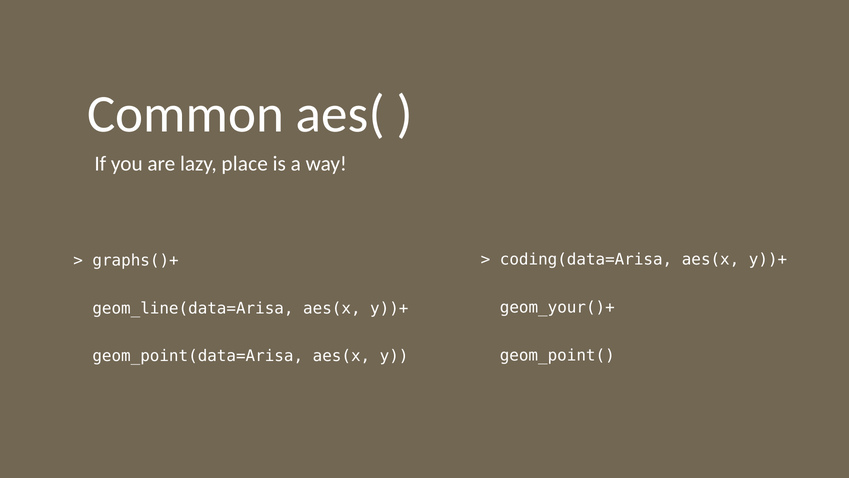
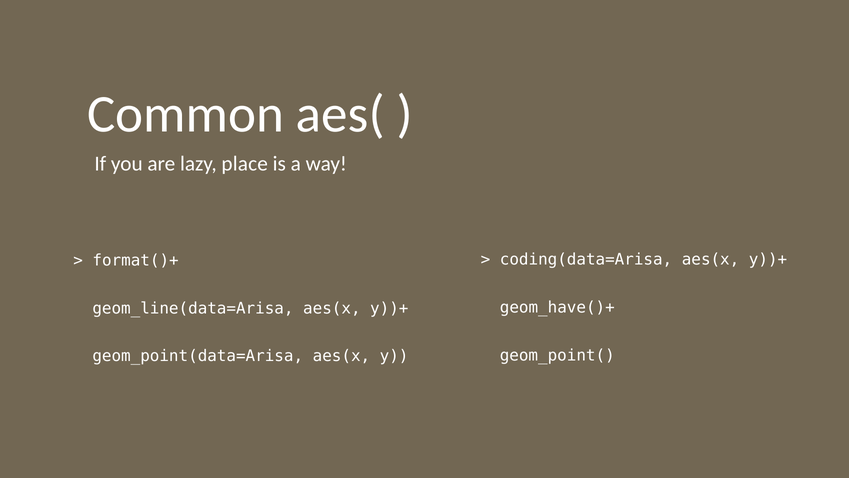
graphs()+: graphs()+ -> format()+ (136, 260)
geom_your()+: geom_your()+ -> geom_have()+ (557, 307)
